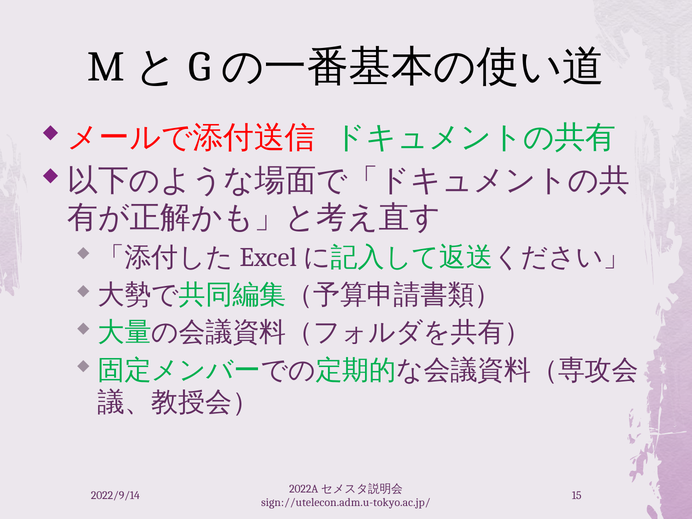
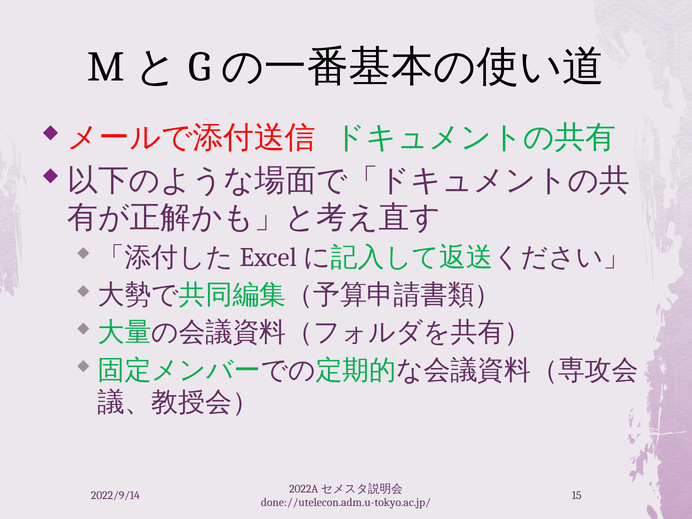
sign://utelecon.adm.u-tokyo.ac.jp/: sign://utelecon.adm.u-tokyo.ac.jp/ -> done://utelecon.adm.u-tokyo.ac.jp/ (346, 503)
